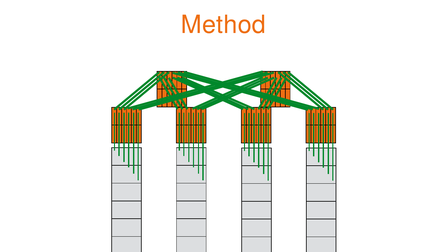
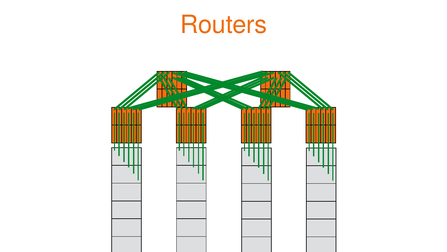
Method: Method -> Routers (224, 25)
